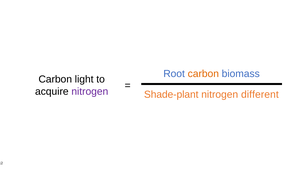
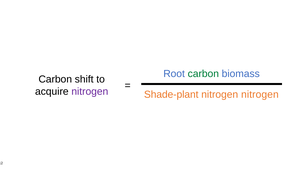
carbon colour: orange -> green (203, 74)
light: light -> shift (84, 79)
nitrogen different: different -> nitrogen (260, 95)
